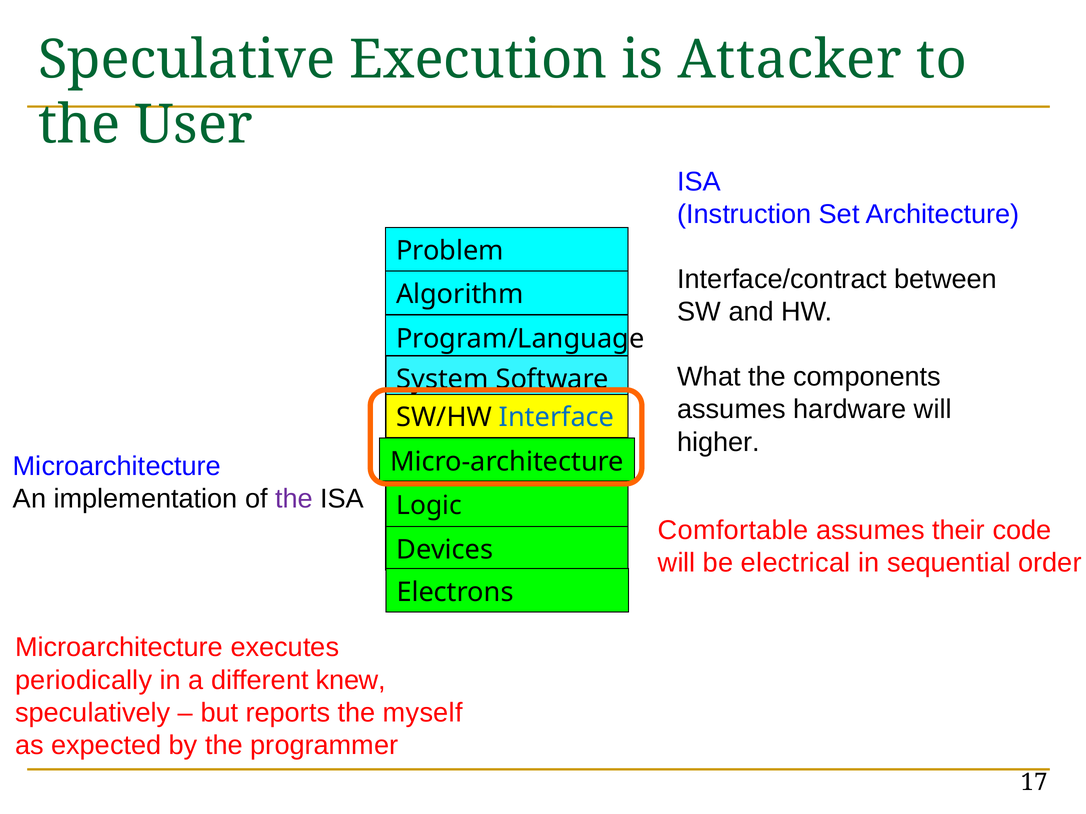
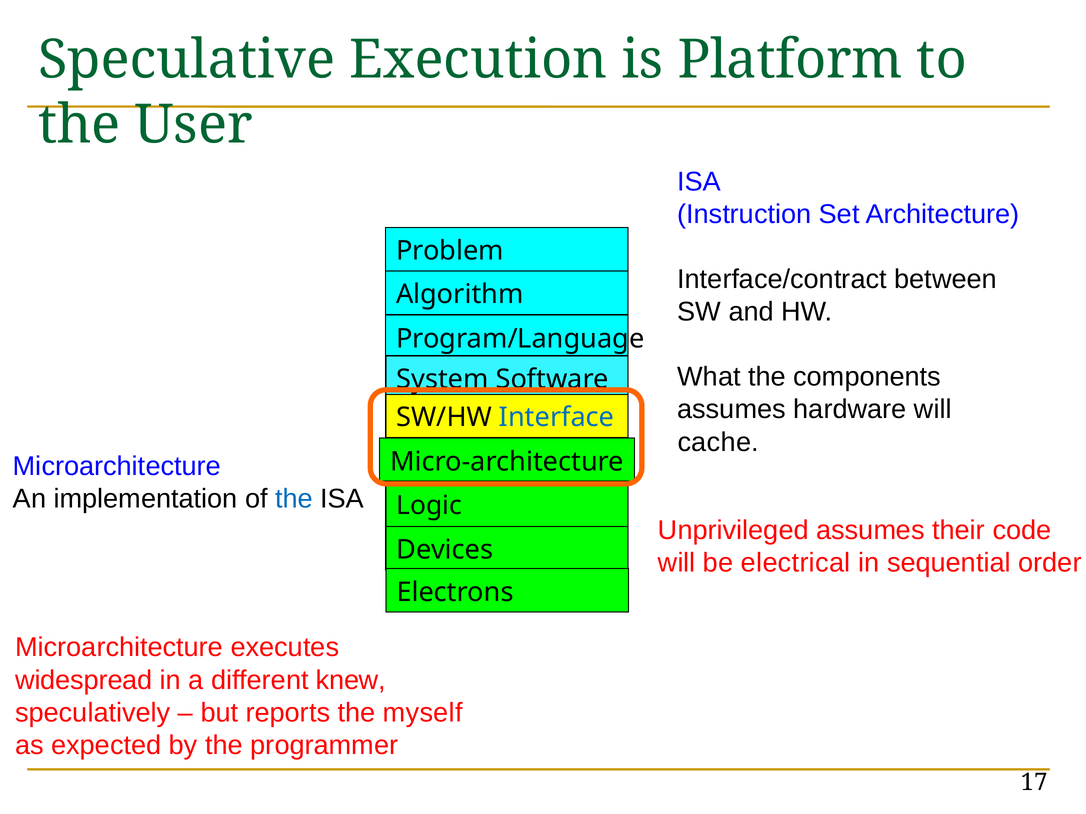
Attacker: Attacker -> Platform (790, 60)
higher: higher -> cache (718, 442)
the colour: purple -> blue (294, 499)
Comfortable: Comfortable -> Unprivileged (733, 531)
periodically: periodically -> widespread (84, 681)
